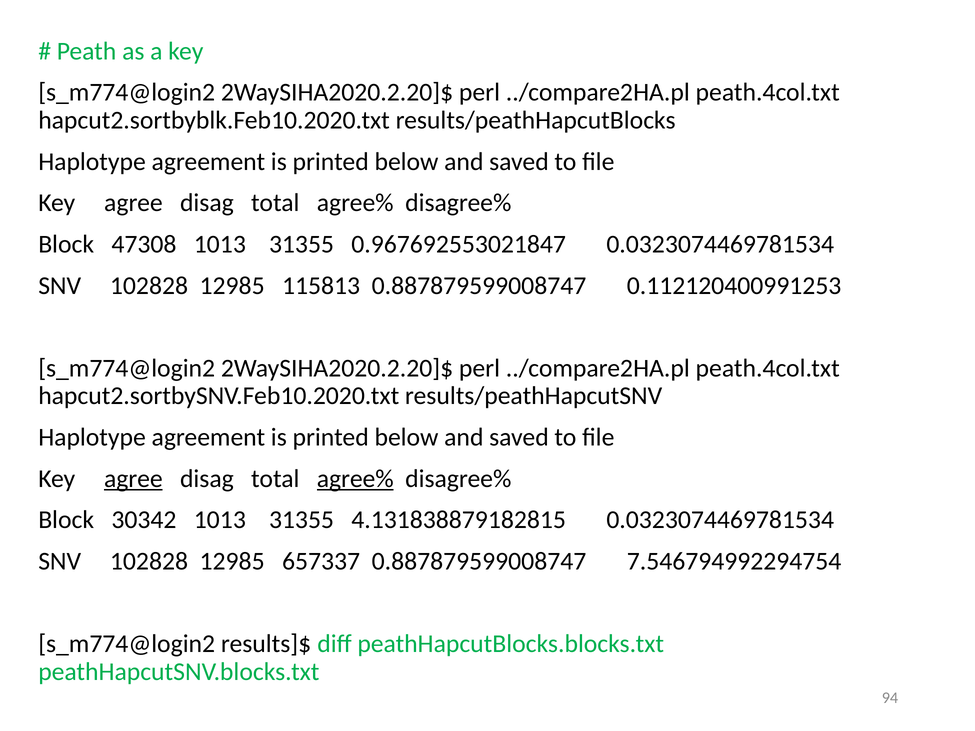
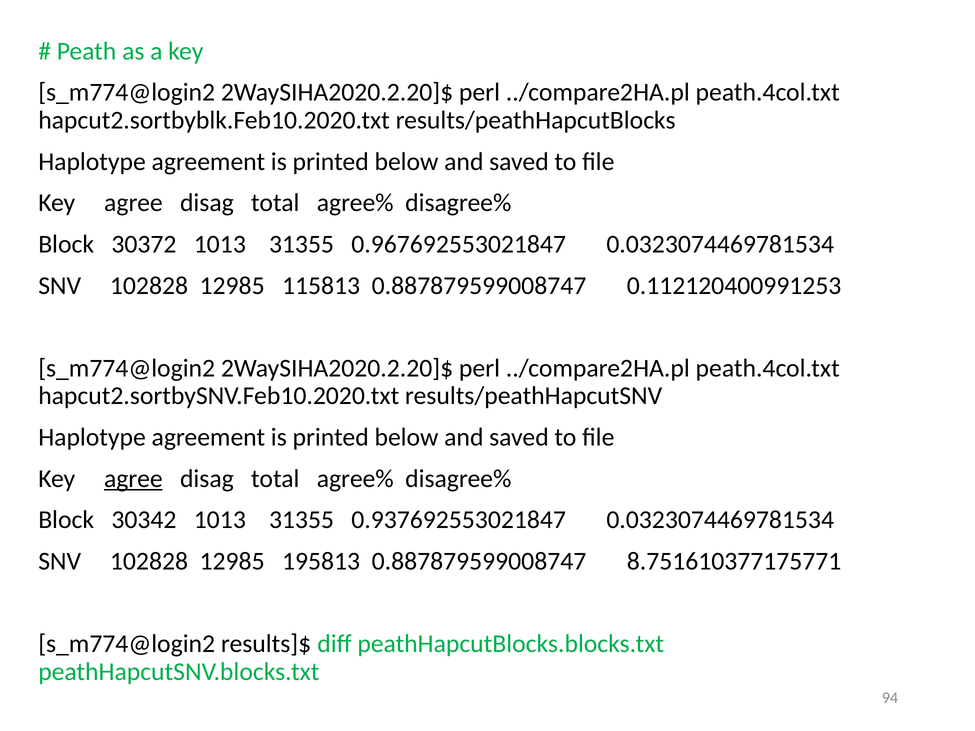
47308: 47308 -> 30372 (144, 244)
agree% underline: present -> none (355, 479)
4.131838879182815: 4.131838879182815 -> 0.937692553021847 (459, 520)
657337: 657337 -> 195813 (321, 561)
7.546794992294754: 7.546794992294754 -> 8.751610377175771 (734, 561)
